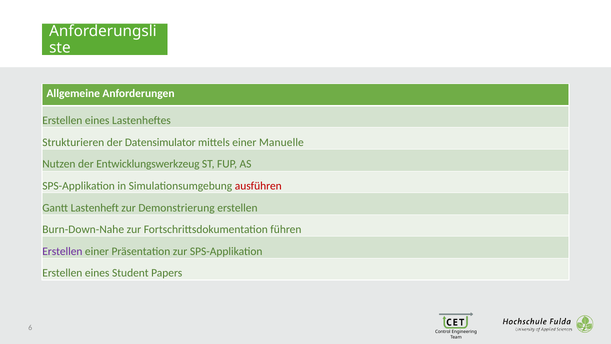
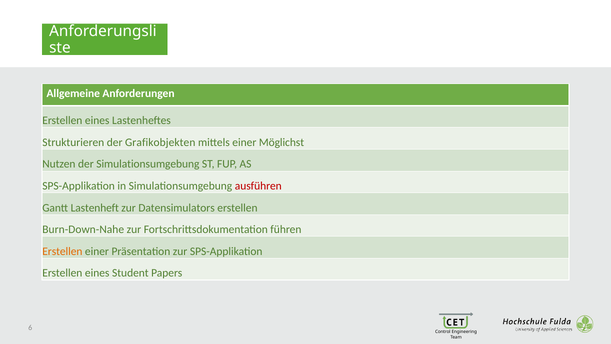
Datensimulator: Datensimulator -> Grafikobjekten (160, 142)
Manuelle: Manuelle -> Möglichst (282, 142)
der Entwicklungswerkzeug: Entwicklungswerkzeug -> Simulationsumgebung (148, 164)
Demonstrierung: Demonstrierung -> Datensimulators (177, 208)
Erstellen colour: purple -> orange (62, 251)
